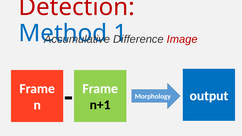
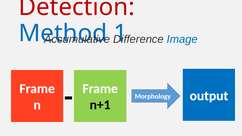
Image colour: red -> blue (182, 39)
